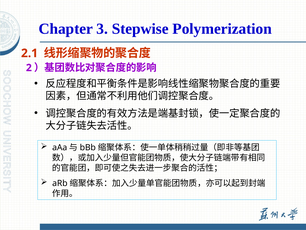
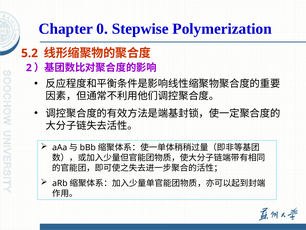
3: 3 -> 0 (102, 29)
2.1: 2.1 -> 5.2 (30, 53)
